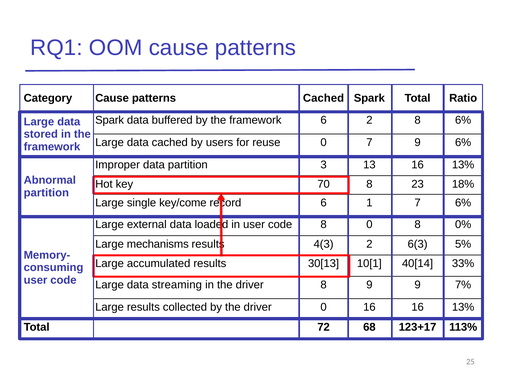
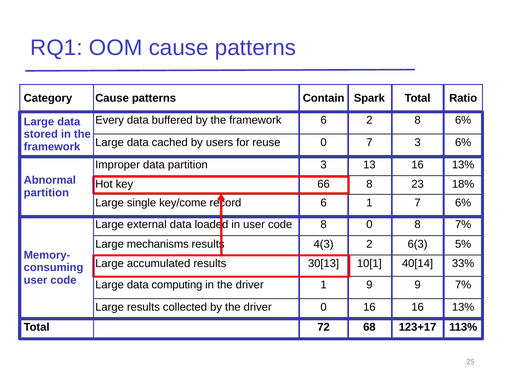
patterns Cached: Cached -> Contain (324, 98)
Spark: Spark -> Every (110, 120)
7 9: 9 -> 3 (418, 142)
70: 70 -> 66 (324, 184)
8 0%: 0% -> 7% (463, 224)
streaming: streaming -> computing (177, 284)
driver 8: 8 -> 1 (324, 284)
